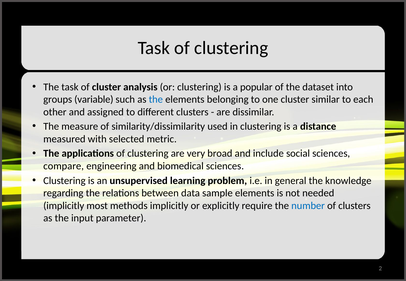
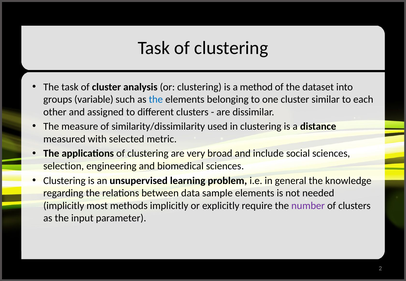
popular: popular -> method (256, 87)
compare: compare -> selection (64, 166)
number colour: blue -> purple (308, 206)
